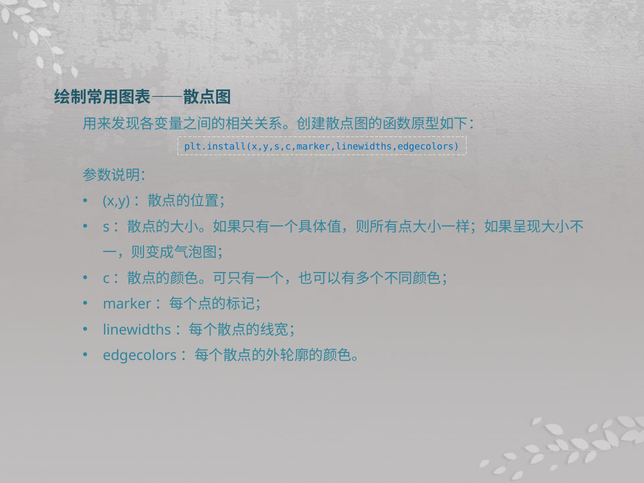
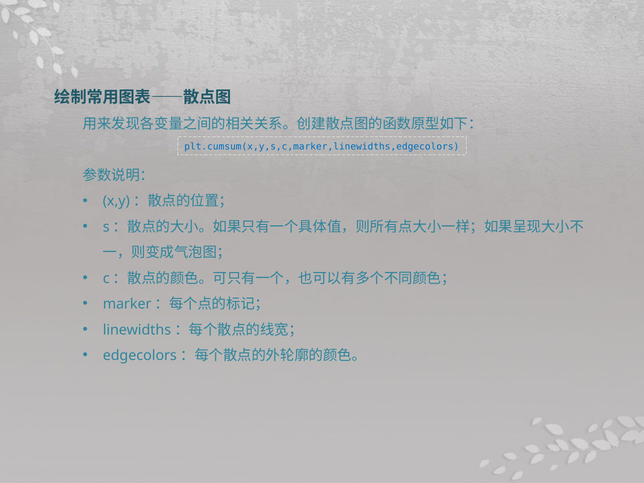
plt.install(x,y,s,c,marker,linewidths,edgecolors: plt.install(x,y,s,c,marker,linewidths,edgecolors -> plt.cumsum(x,y,s,c,marker,linewidths,edgecolors (322, 146)
